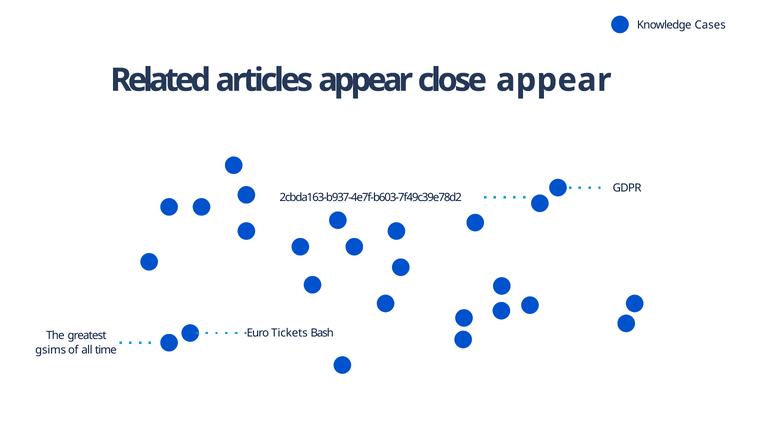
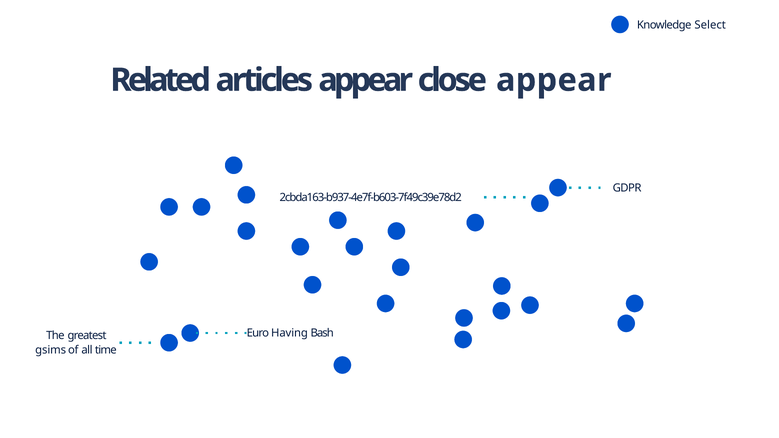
Cases: Cases -> Select (710, 25)
Tickets: Tickets -> Having (290, 333)
